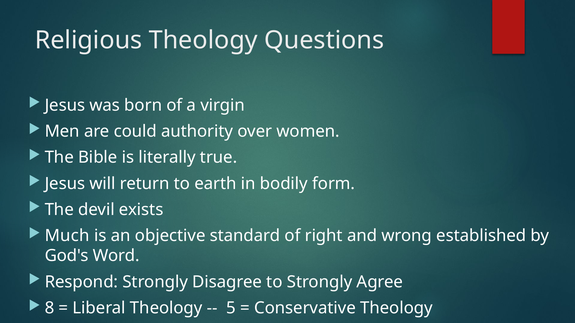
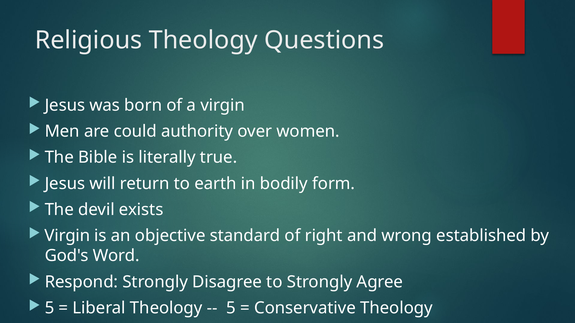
Much: Much -> Virgin (67, 236)
8: 8 -> 5 (50, 308)
